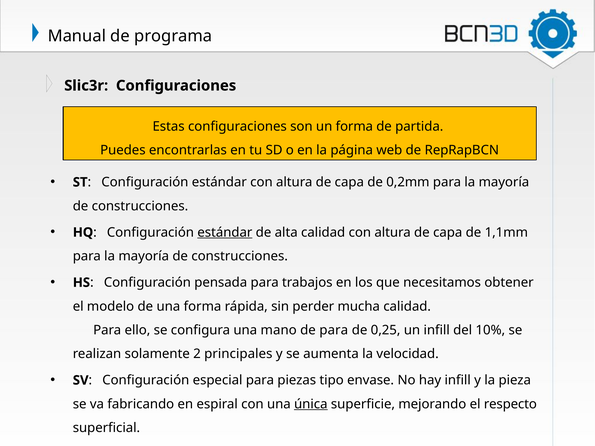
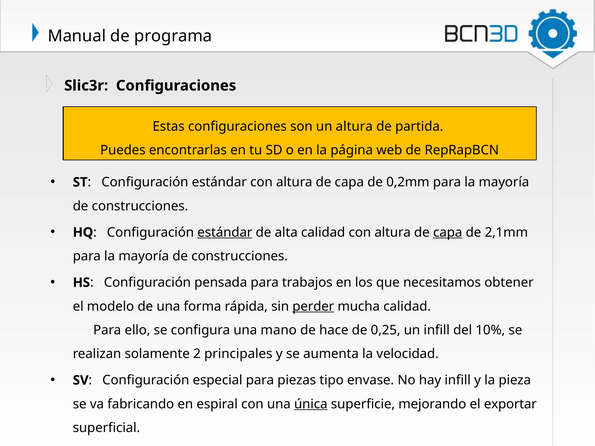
un forma: forma -> altura (354, 126)
capa underline: none -> present (448, 233)
1,1mm: 1,1mm -> 2,1mm (506, 233)
perder underline: none -> present (313, 306)
de para: para -> hace (334, 330)
respecto: respecto -> exportar (510, 404)
